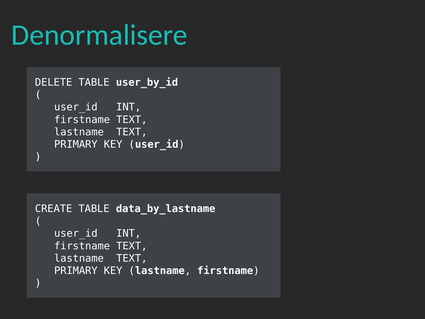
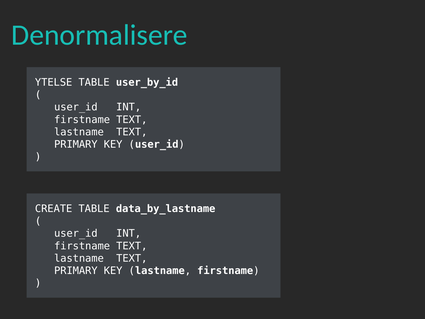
DELETE: DELETE -> YTELSE (54, 82)
